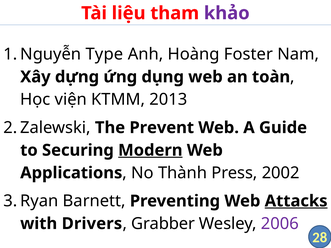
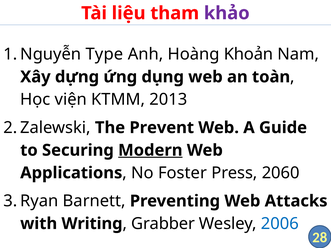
Foster: Foster -> Khoản (249, 54)
Thành: Thành -> Foster (182, 173)
2002: 2002 -> 2060 (281, 173)
Attacks underline: present -> none (296, 201)
Drivers: Drivers -> Writing (92, 224)
2006 colour: purple -> blue (280, 224)
